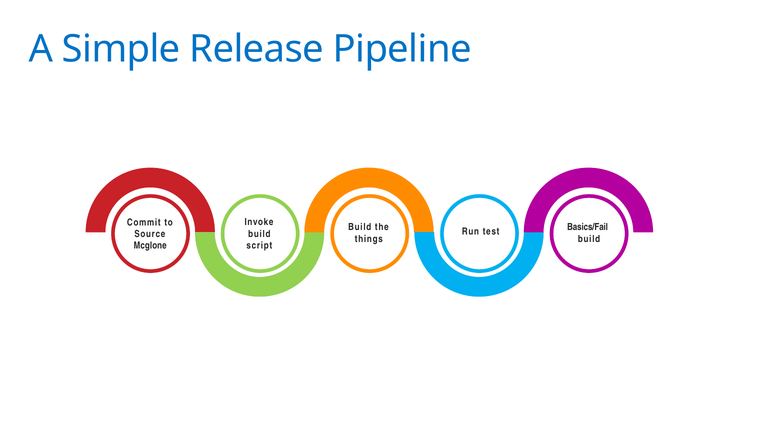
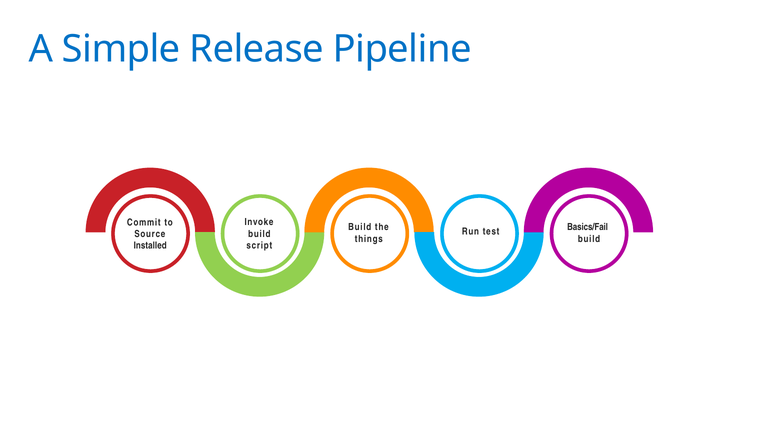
Mcglone: Mcglone -> Installed (150, 246)
